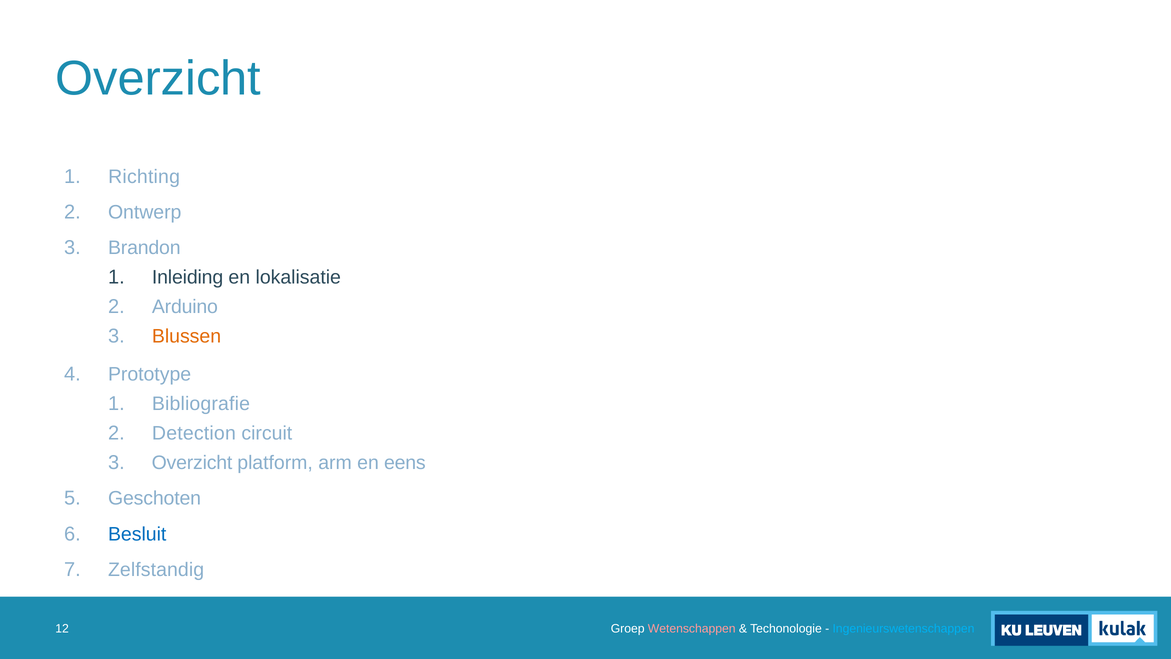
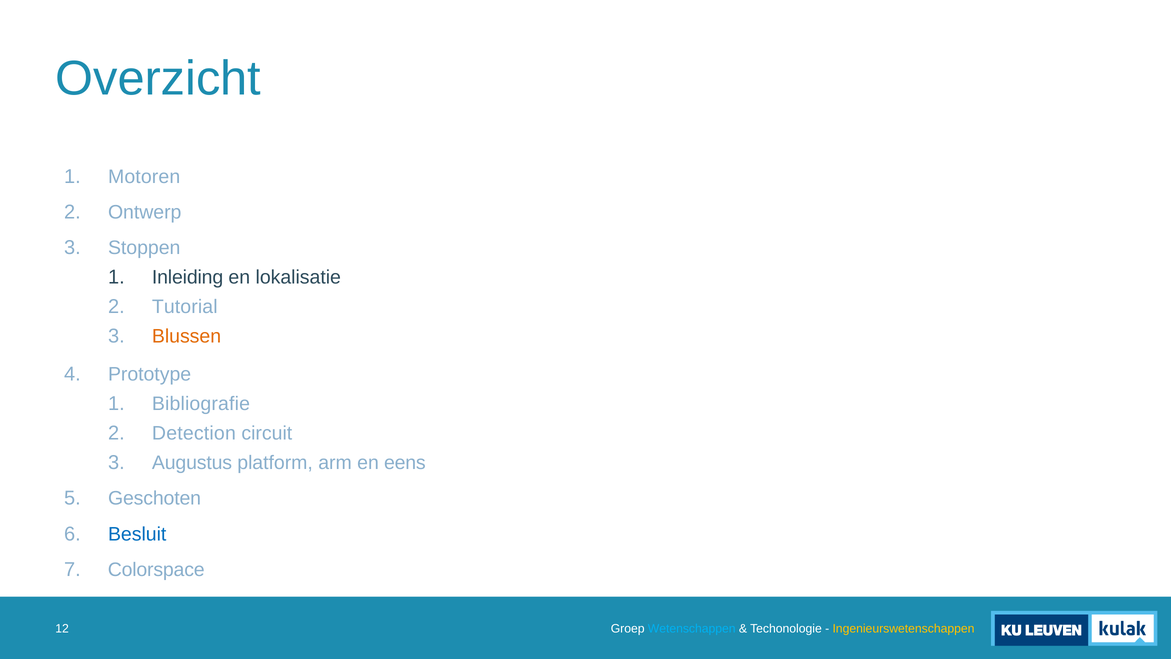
Richting: Richting -> Motoren (144, 177)
Brandon: Brandon -> Stoppen (144, 248)
Arduino: Arduino -> Tutorial (185, 307)
Overzicht: Overzicht -> Augustus (192, 463)
Zelfstandig: Zelfstandig -> Colorspace (156, 569)
Wetenschappen colour: pink -> light blue (692, 628)
Ingenieurswetenschappen colour: light blue -> yellow (903, 628)
